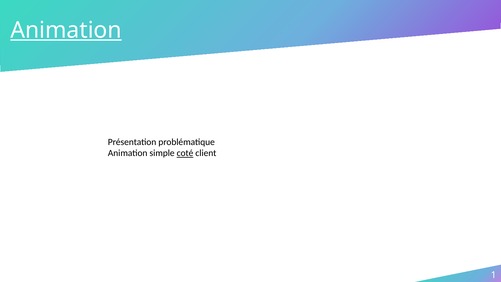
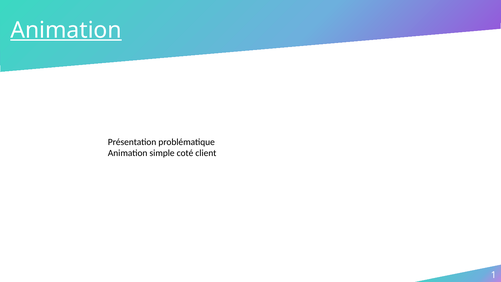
coté underline: present -> none (185, 153)
